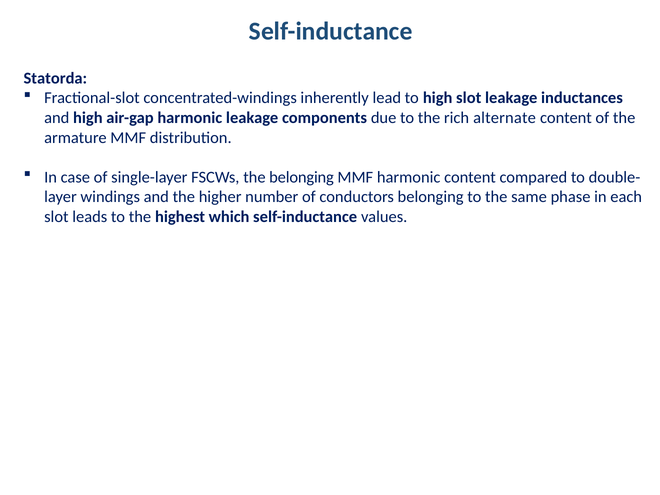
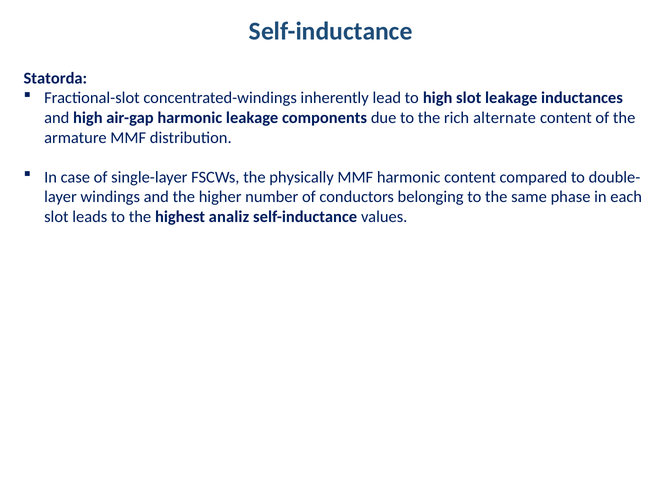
the belonging: belonging -> physically (302, 177)
which: which -> analiz (229, 217)
